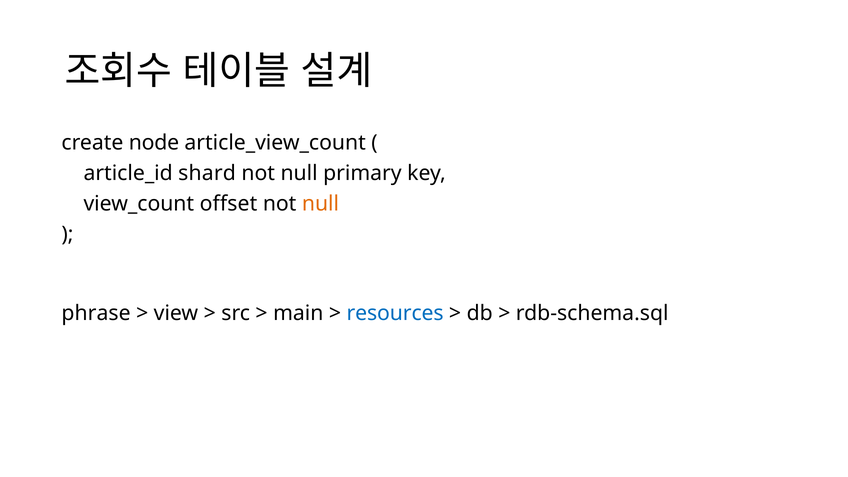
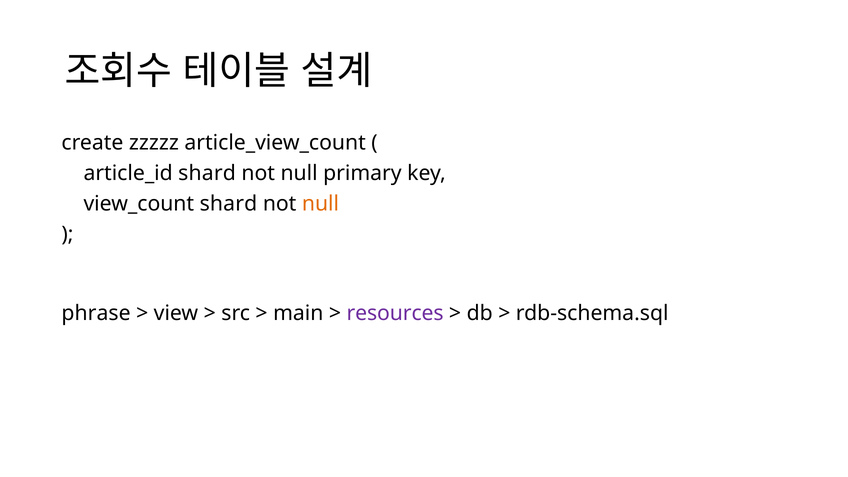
node: node -> zzzzz (154, 143)
view_count offset: offset -> shard (228, 204)
resources colour: blue -> purple (395, 313)
